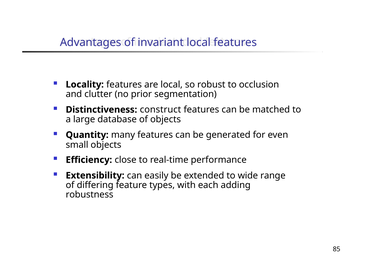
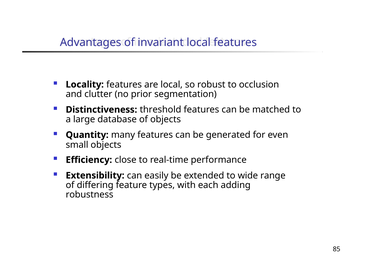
construct: construct -> threshold (161, 110)
